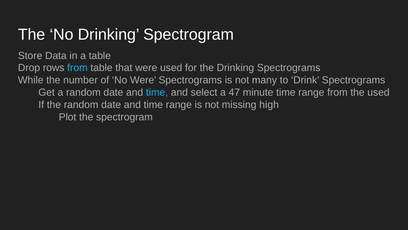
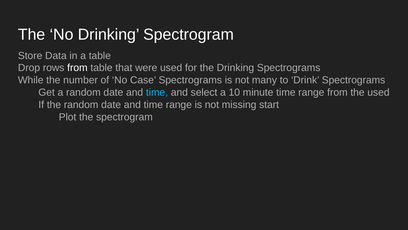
from colour: light blue -> white (77, 68)
No Were: Were -> Case (143, 80)
47: 47 -> 10 (234, 92)
high: high -> start (269, 104)
